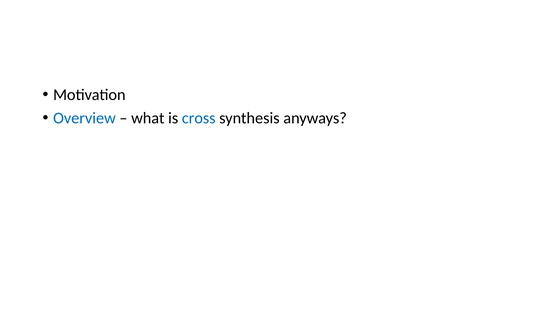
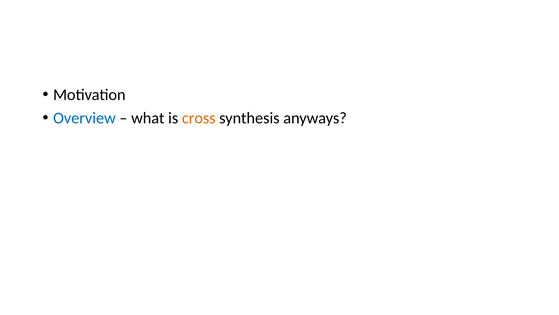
cross colour: blue -> orange (199, 118)
